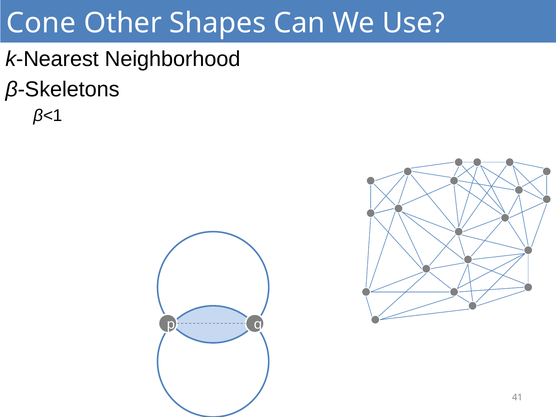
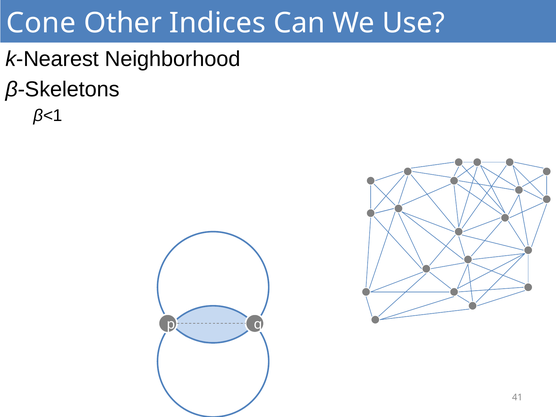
Shapes: Shapes -> Indices (218, 23)
